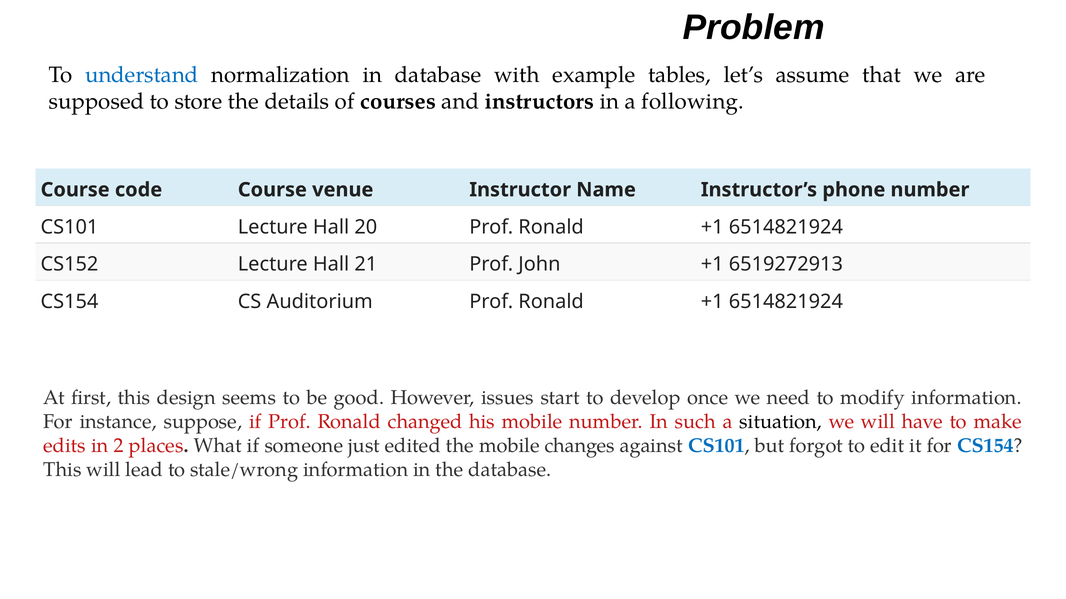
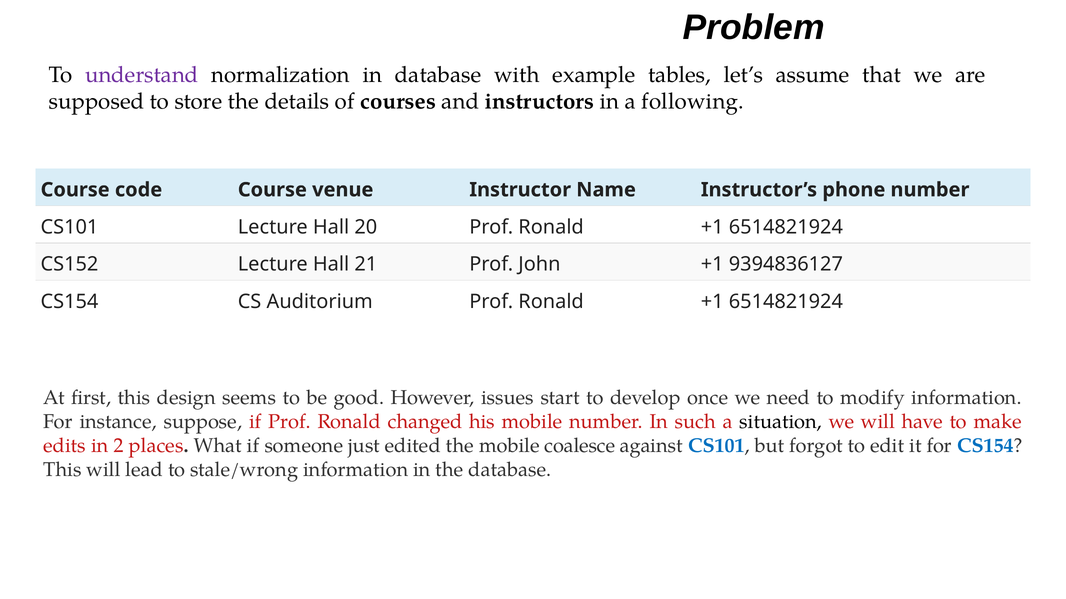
understand colour: blue -> purple (142, 75)
6519272913: 6519272913 -> 9394836127 (786, 265)
changes: changes -> coalesce (580, 446)
